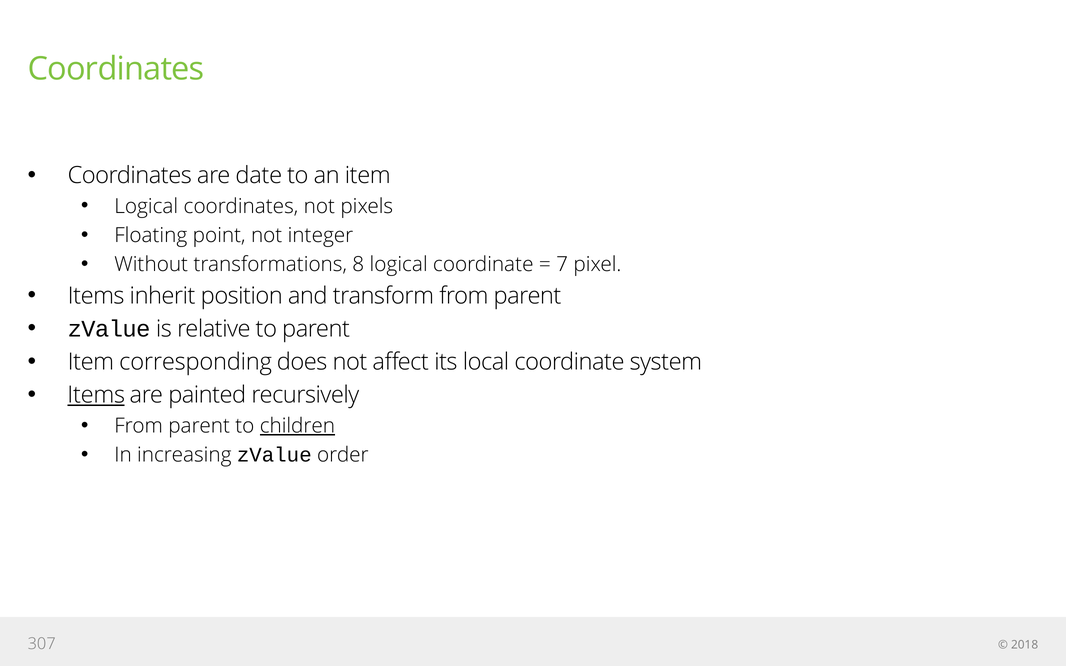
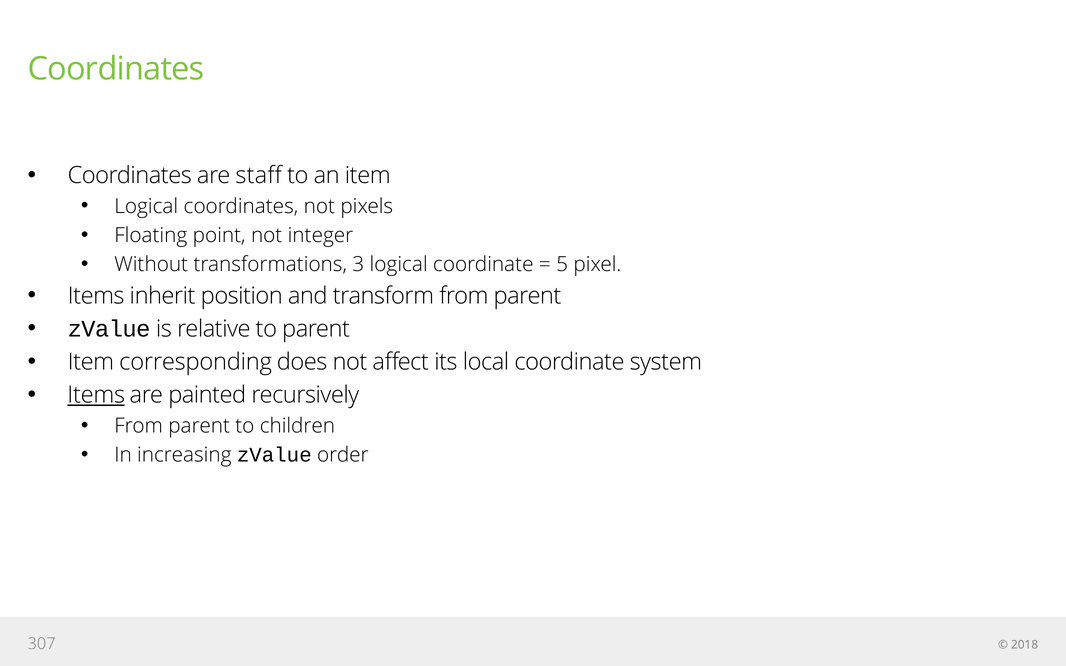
date: date -> staff (259, 176)
8: 8 -> 3 (358, 264)
7: 7 -> 5 (562, 264)
children underline: present -> none (297, 426)
